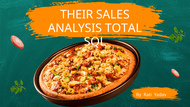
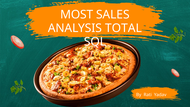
THEIR: THEIR -> MOST (77, 15)
